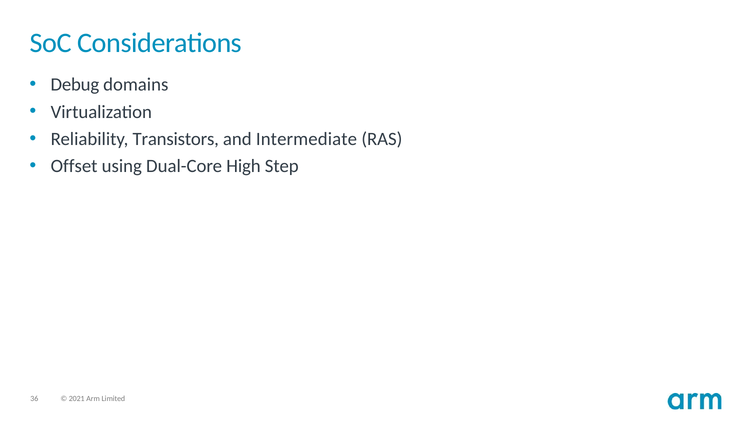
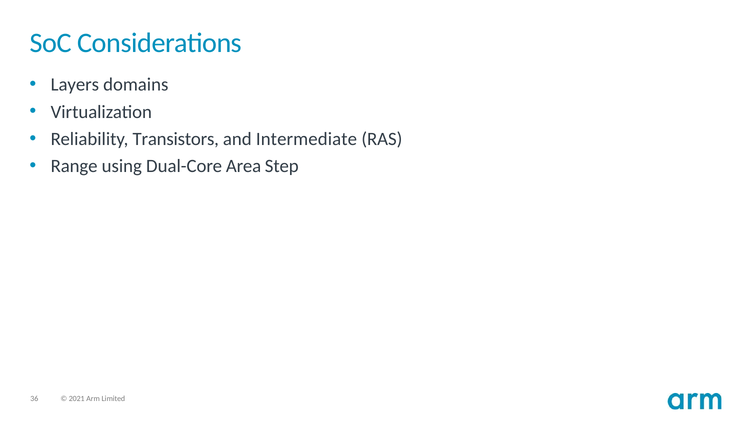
Debug: Debug -> Layers (75, 85)
Offset: Offset -> Range (74, 166)
High: High -> Area (244, 166)
